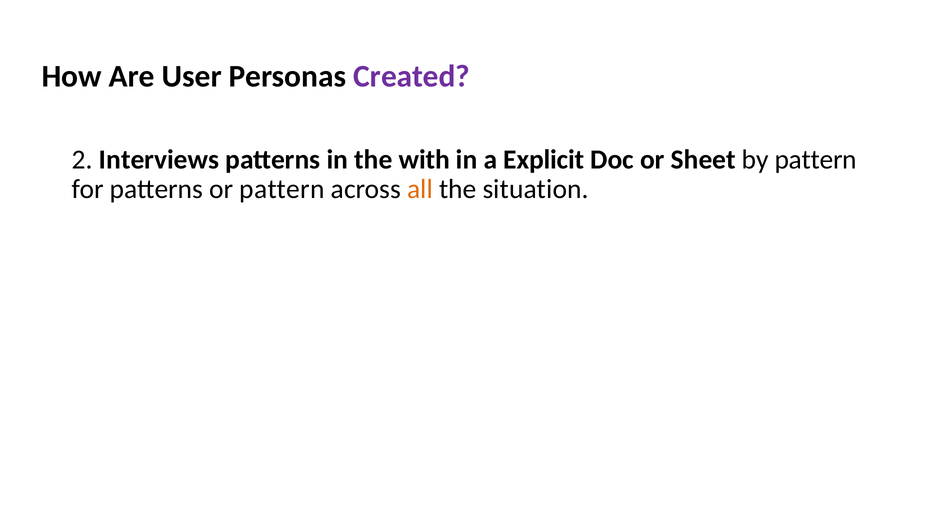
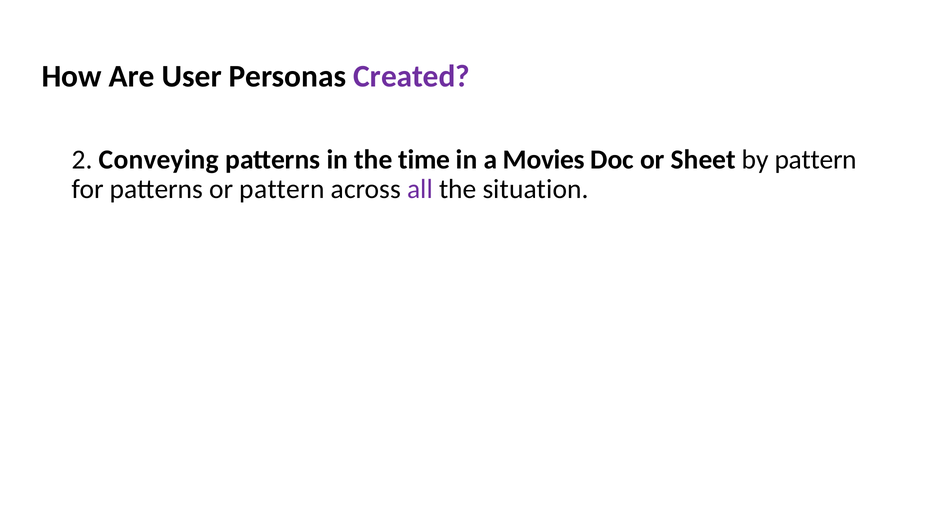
Interviews: Interviews -> Conveying (159, 160)
with: with -> time (424, 160)
Explicit: Explicit -> Movies (544, 160)
all colour: orange -> purple (420, 189)
